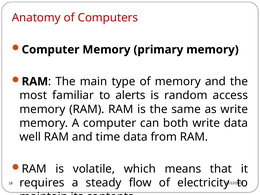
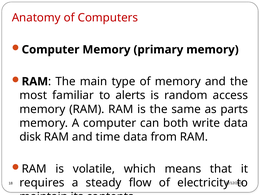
as write: write -> parts (234, 109)
well: well -> disk (30, 137)
